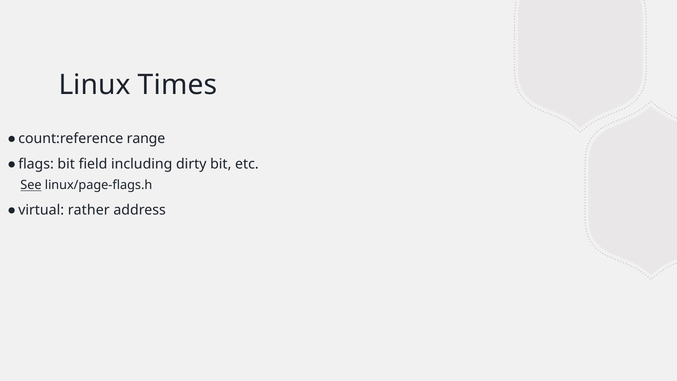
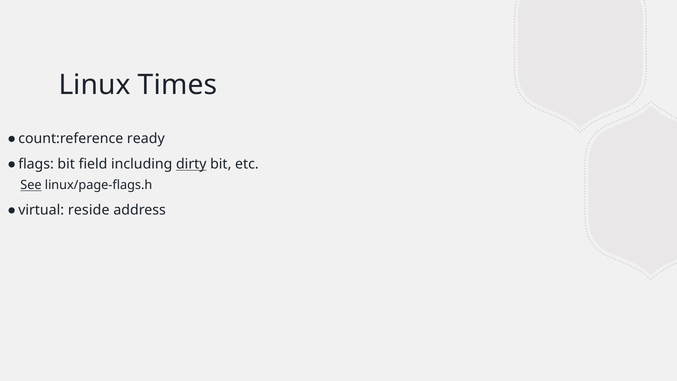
range: range -> ready (146, 138)
dirty underline: none -> present (191, 164)
rather: rather -> reside (89, 210)
